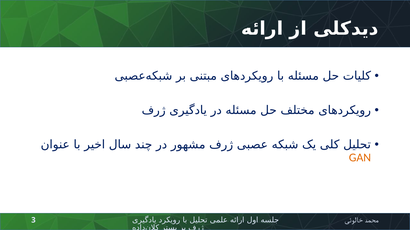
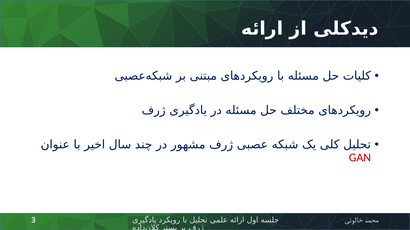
GAN colour: orange -> red (360, 158)
